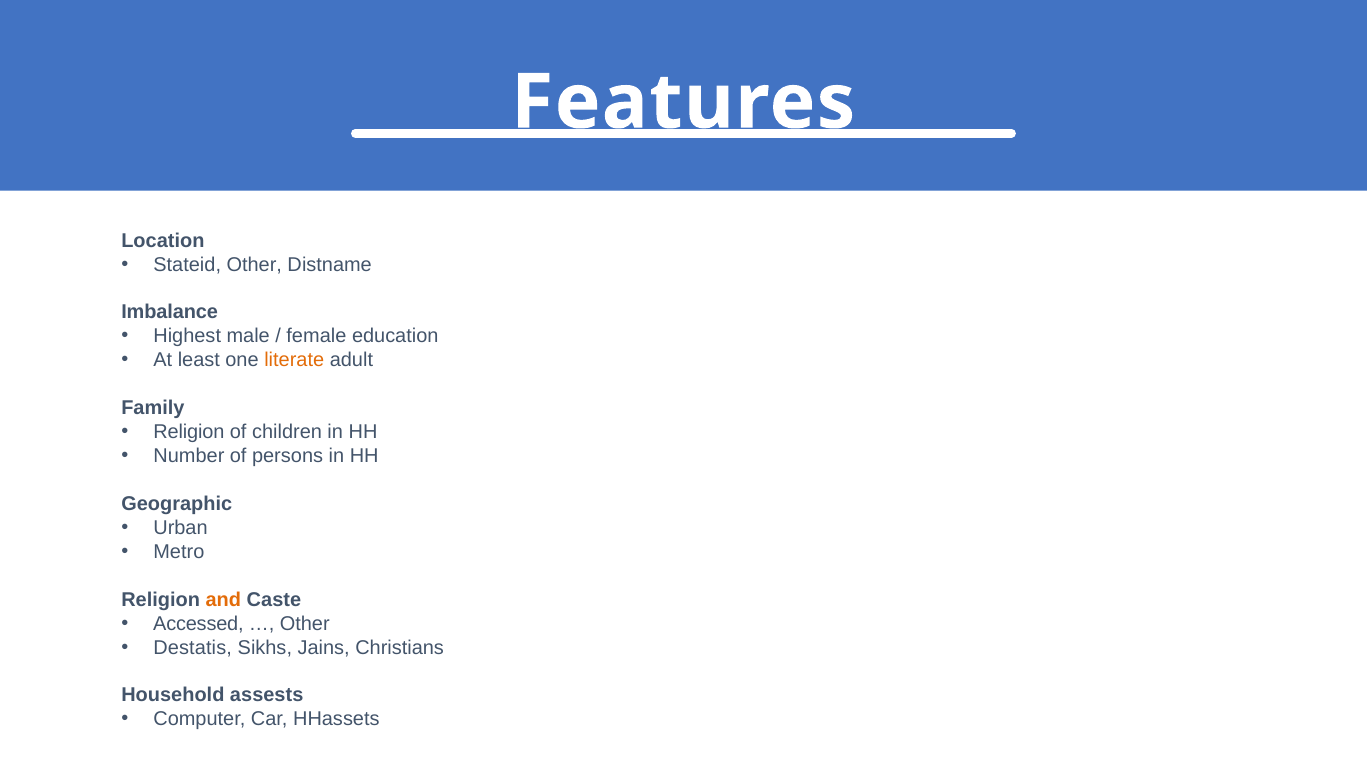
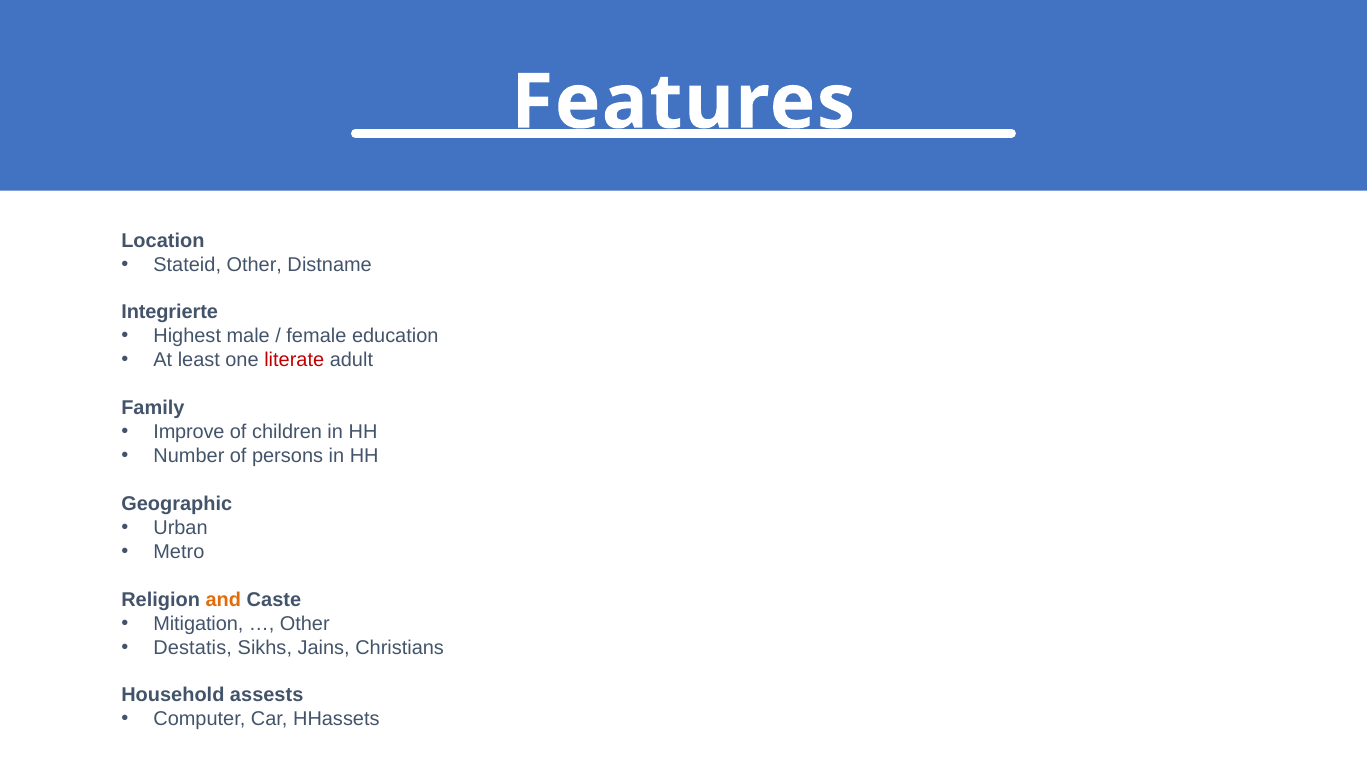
Imbalance: Imbalance -> Integrierte (170, 312)
literate colour: orange -> red (294, 360)
Religion: Religion -> Improve (189, 432)
Accessed: Accessed -> Mitigation (198, 624)
